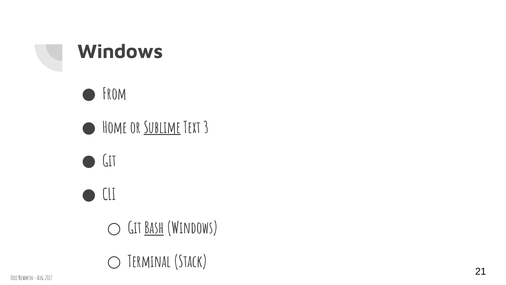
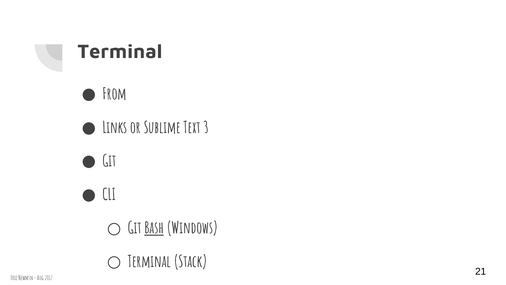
Windows: Windows -> Terminal (120, 51)
Home: Home -> Links (115, 128)
Sublime underline: present -> none (162, 128)
